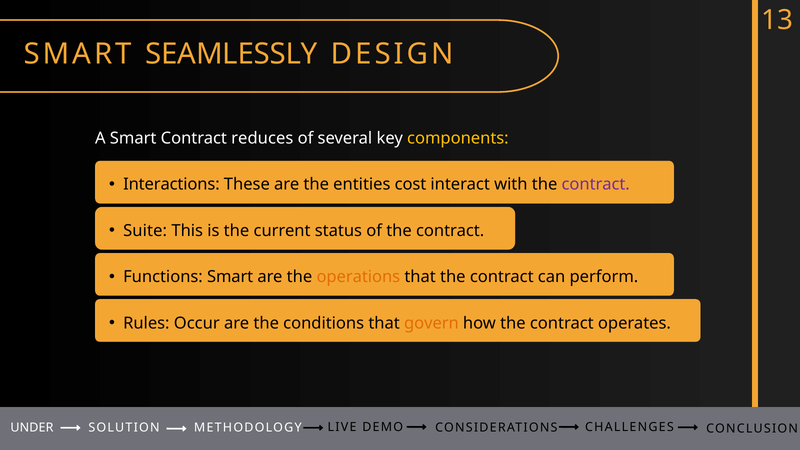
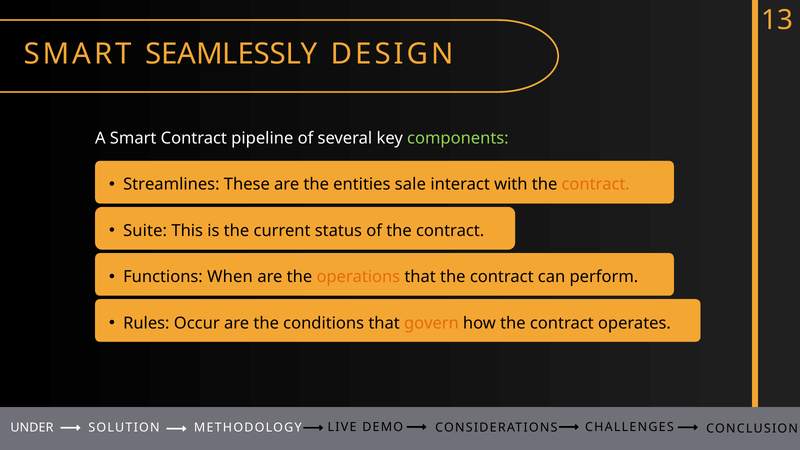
reduces: reduces -> pipeline (262, 138)
components colour: yellow -> light green (458, 138)
Interactions: Interactions -> Streamlines (171, 185)
cost: cost -> sale (410, 185)
contract colour: purple -> orange (596, 185)
Functions Smart: Smart -> When (230, 277)
